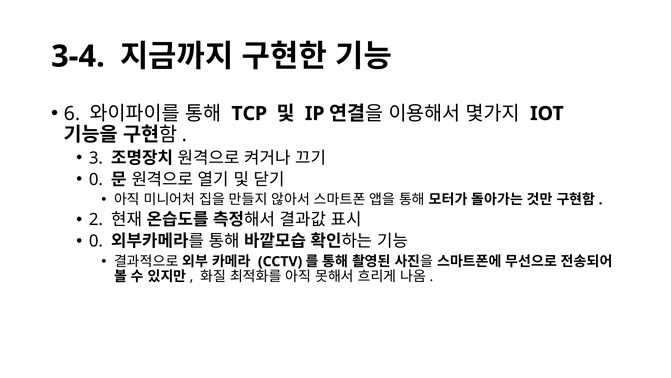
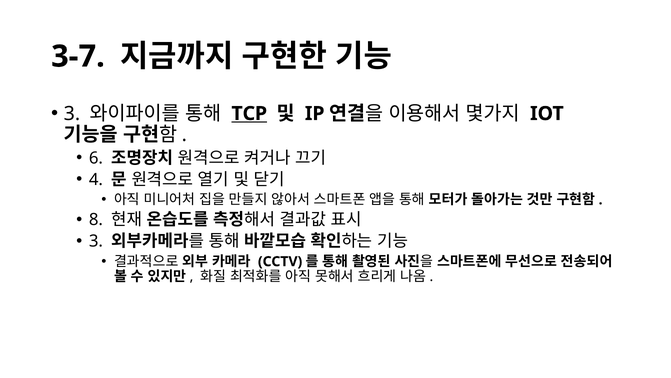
3-4: 3-4 -> 3-7 (78, 56)
6: 6 -> 3 (72, 113)
TCP underline: none -> present (249, 113)
3: 3 -> 6 (96, 158)
0: 0 -> 4 (96, 179)
2: 2 -> 8 (96, 219)
0: 0 -> 3 (96, 241)
